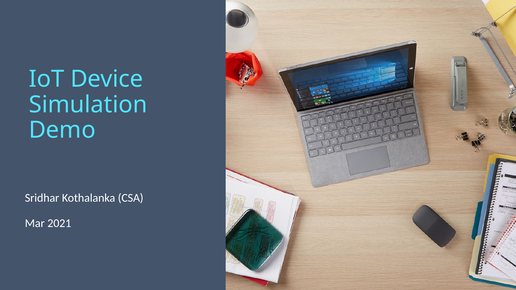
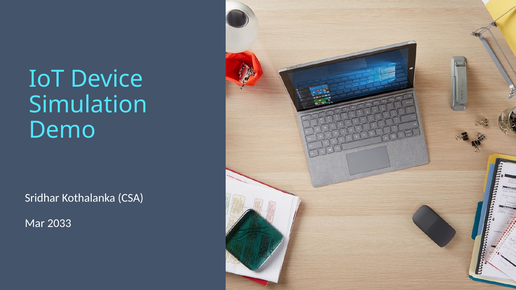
2021: 2021 -> 2033 (59, 224)
